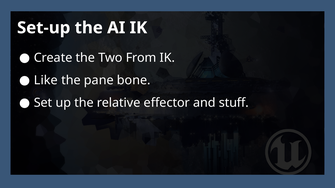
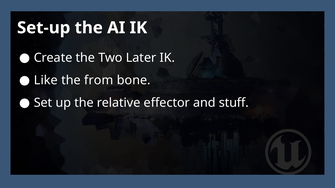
From: From -> Later (141, 58)
pane: pane -> from (99, 80)
